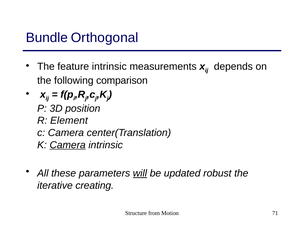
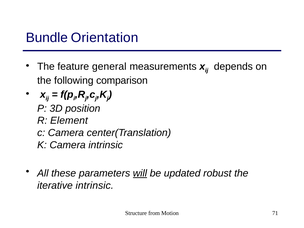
Orthogonal: Orthogonal -> Orientation (105, 38)
feature intrinsic: intrinsic -> general (109, 67)
Camera underline: present -> none (68, 145)
iterative creating: creating -> intrinsic (95, 185)
